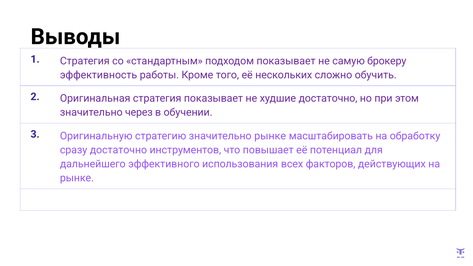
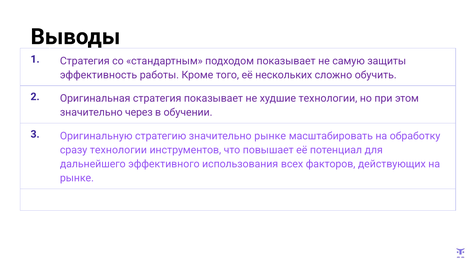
брокеру: брокеру -> защиты (387, 61)
худшие достаточно: достаточно -> технологии (328, 99)
сразу достаточно: достаточно -> технологии (118, 150)
